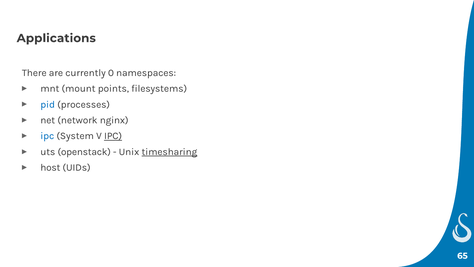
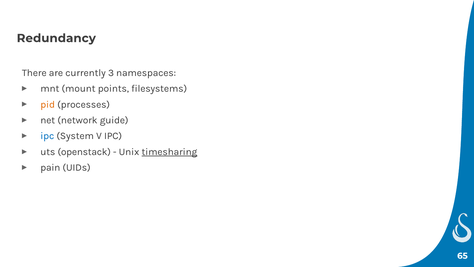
Applications: Applications -> Redundancy (56, 38)
0: 0 -> 3 (111, 73)
pid colour: blue -> orange (48, 104)
nginx: nginx -> guide (114, 120)
IPC underline: present -> none (113, 136)
host: host -> pain (50, 167)
